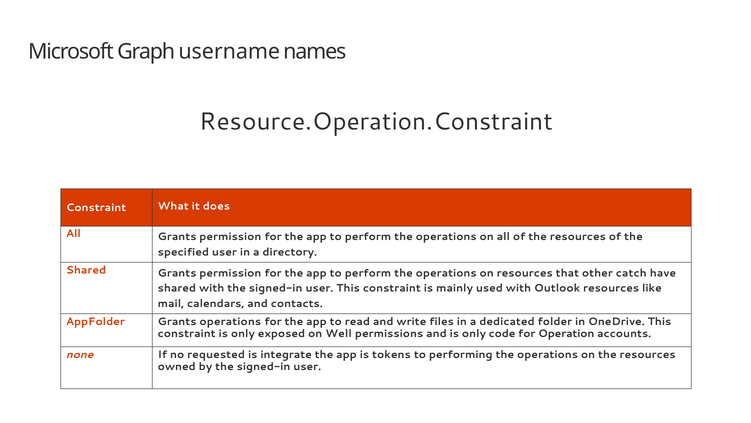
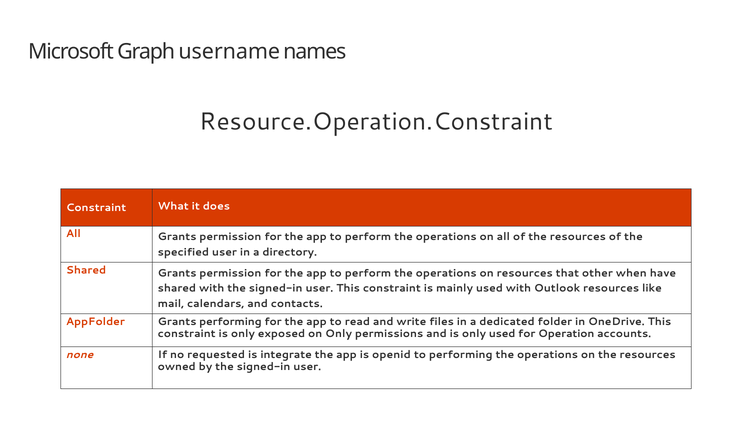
catch: catch -> when (631, 273)
Grants operations: operations -> performing (230, 321)
on Well: Well -> Only (339, 333)
only code: code -> used (502, 333)
tokens: tokens -> openid (391, 354)
